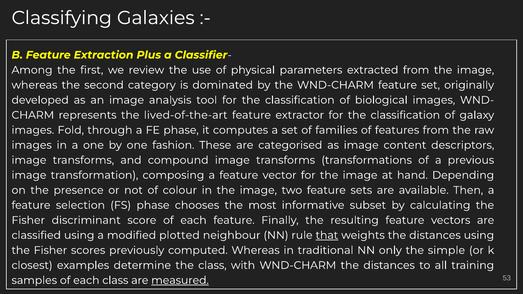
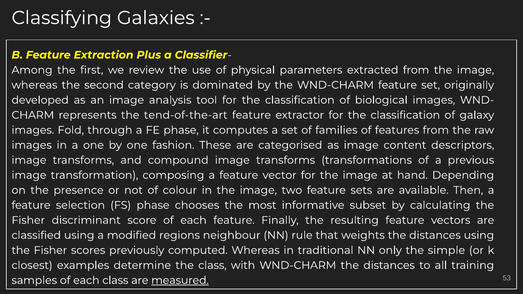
lived-of-the-art: lived-of-the-art -> tend-of-the-art (186, 115)
plotted: plotted -> regions (180, 235)
that underline: present -> none (327, 235)
